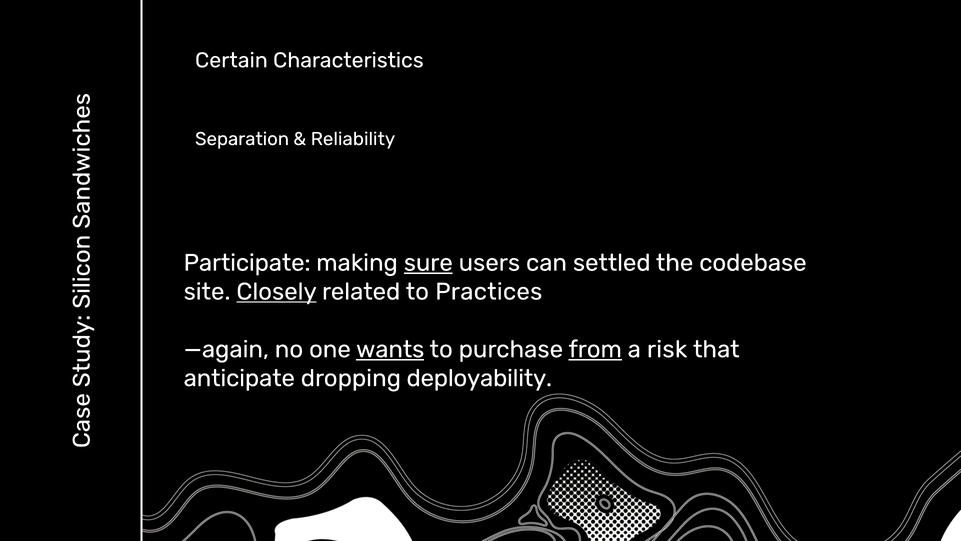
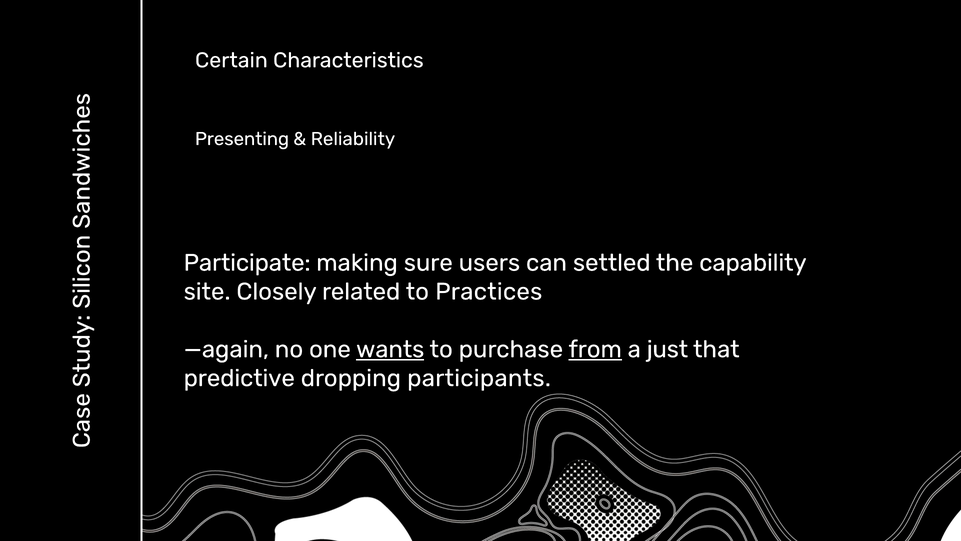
Separation: Separation -> Presenting (242, 139)
sure underline: present -> none (428, 263)
codebase: codebase -> capability (753, 263)
Closely underline: present -> none (277, 291)
risk: risk -> just (667, 349)
anticipate: anticipate -> predictive (239, 378)
deployability: deployability -> participants (479, 378)
